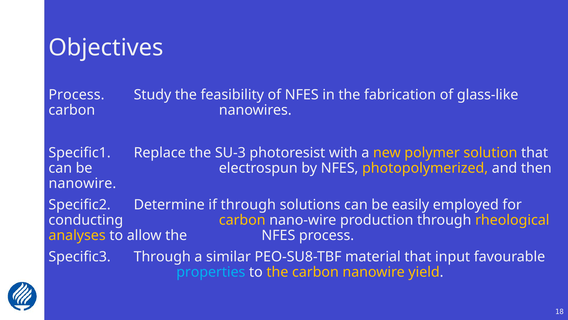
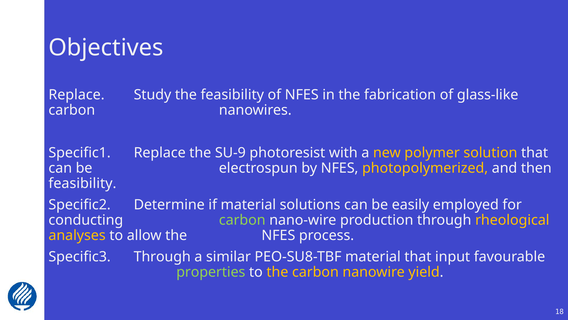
Process: Process -> Replace (77, 95)
SU-3: SU-3 -> SU-9 (230, 153)
nanowire: nanowire -> feasibility (82, 183)
if through: through -> material (248, 205)
carbon colour: yellow -> light green (242, 220)
properties colour: light blue -> light green (211, 272)
